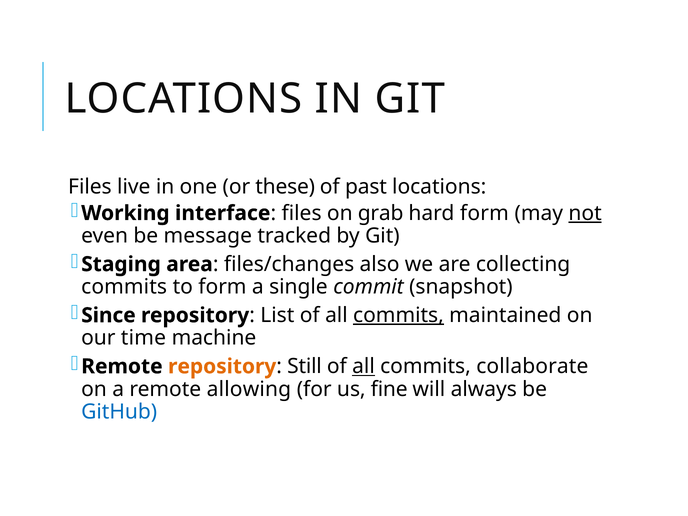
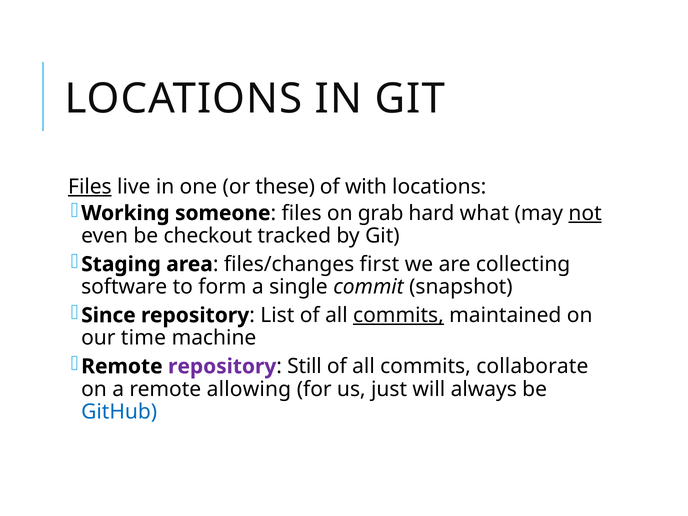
Files underline: none -> present (90, 187)
past: past -> with (366, 187)
interface: interface -> someone (223, 213)
hard form: form -> what (484, 213)
message: message -> checkout (208, 236)
also: also -> first (379, 264)
commits: commits -> software (124, 287)
repository colour: orange -> purple (222, 366)
all underline: present -> none (364, 366)
fine: fine -> just (389, 389)
